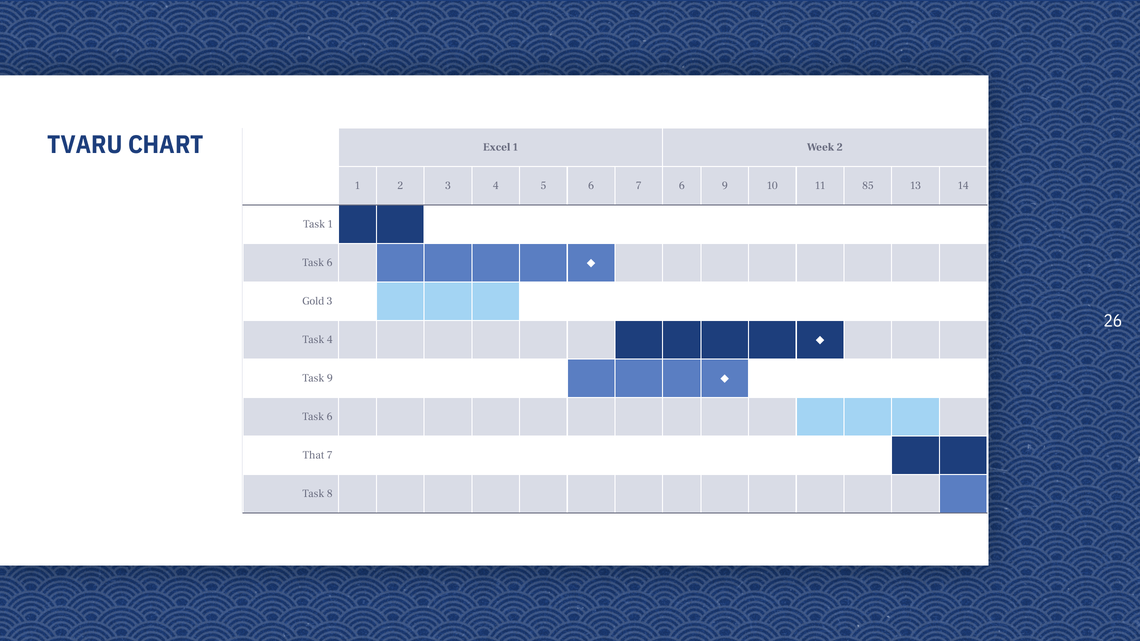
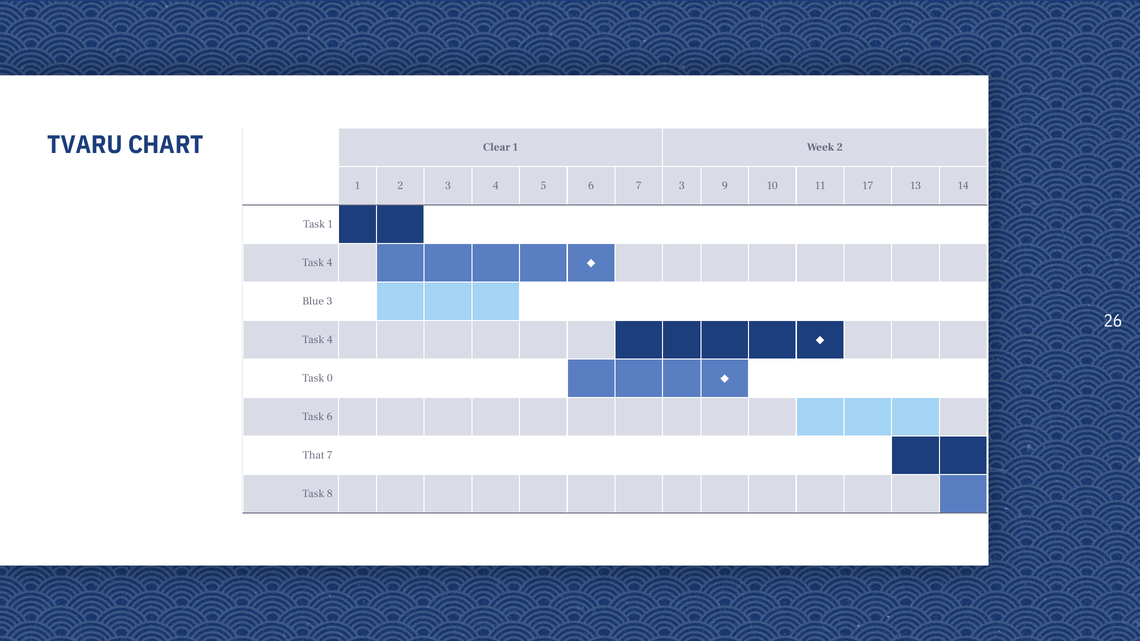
Excel: Excel -> Clear (497, 147)
7 6: 6 -> 3 (682, 186)
85: 85 -> 17 (868, 186)
6: 6 -> 4 (330, 263)
Gold: Gold -> Blue (313, 301)
Task 9: 9 -> 0 (330, 378)
